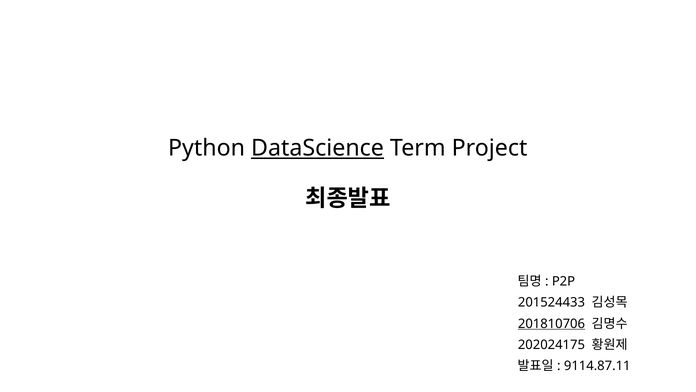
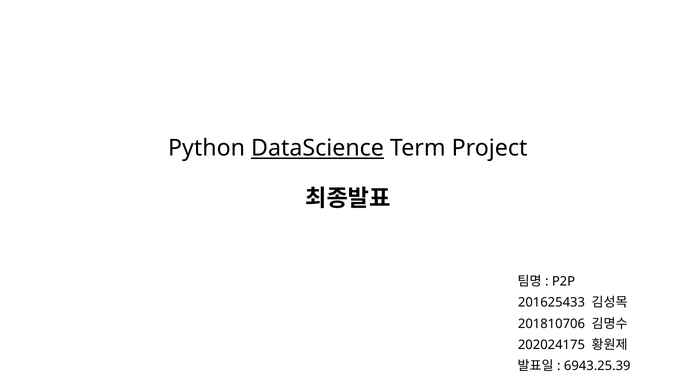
201524433: 201524433 -> 201625433 (551, 302)
201810706 underline: present -> none (551, 323)
9114.87.11: 9114.87.11 -> 6943.25.39 (597, 365)
